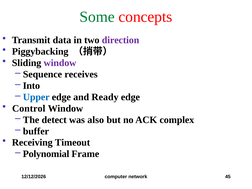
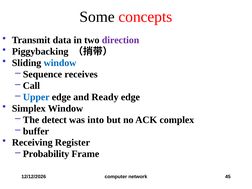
Some colour: green -> black (97, 17)
window colour: purple -> blue (60, 63)
Into: Into -> Call (31, 86)
Control: Control -> Simplex (29, 108)
also: also -> into (96, 120)
Timeout: Timeout -> Register (72, 143)
Polynomial: Polynomial -> Probability (46, 154)
